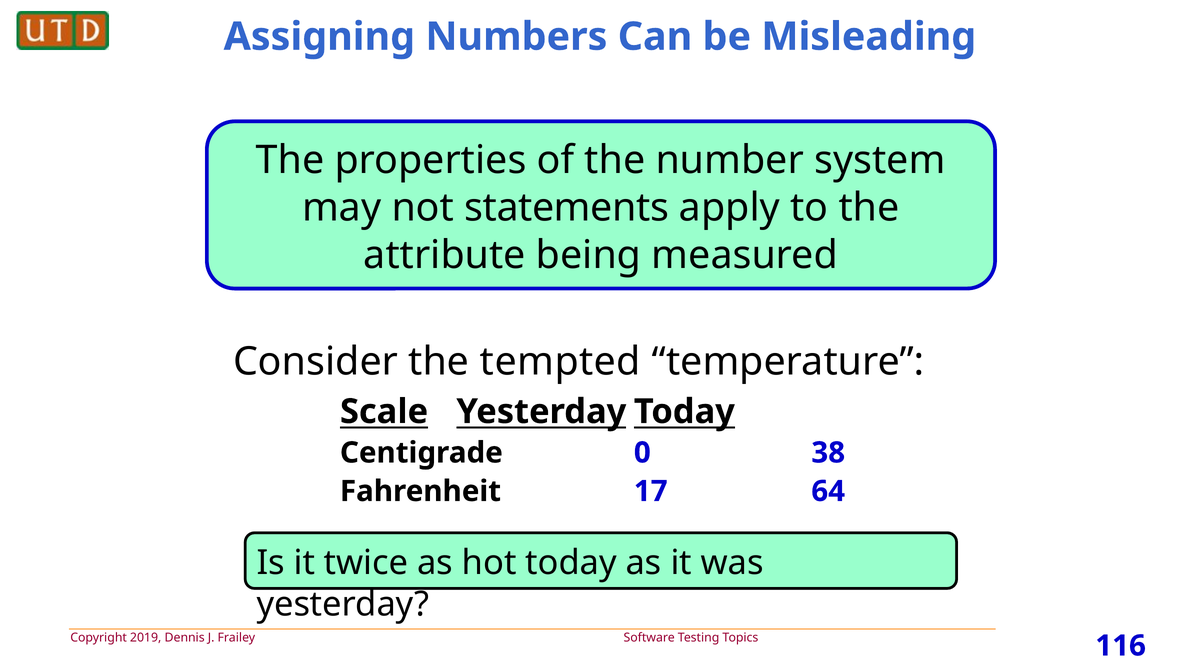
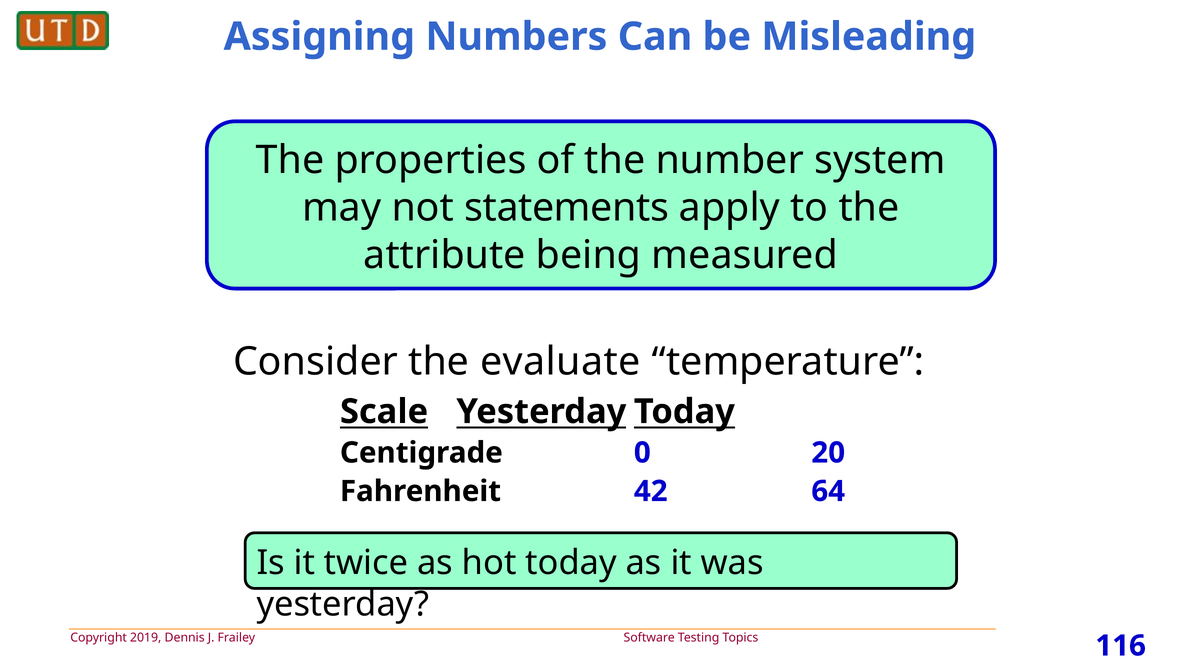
tempted: tempted -> evaluate (560, 362)
38: 38 -> 20 (828, 452)
17: 17 -> 42 (651, 491)
